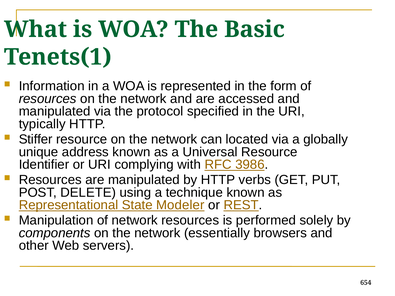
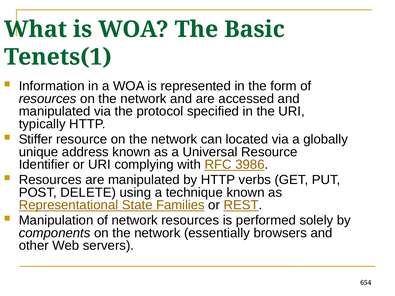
Modeler: Modeler -> Families (180, 205)
